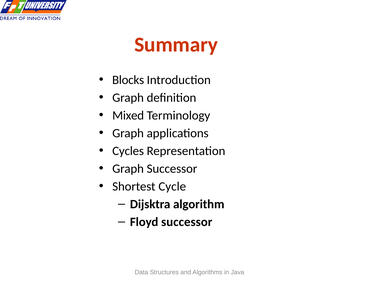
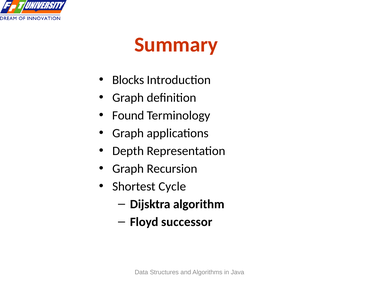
Mixed: Mixed -> Found (128, 116)
Cycles: Cycles -> Depth (128, 151)
Graph Successor: Successor -> Recursion (172, 169)
